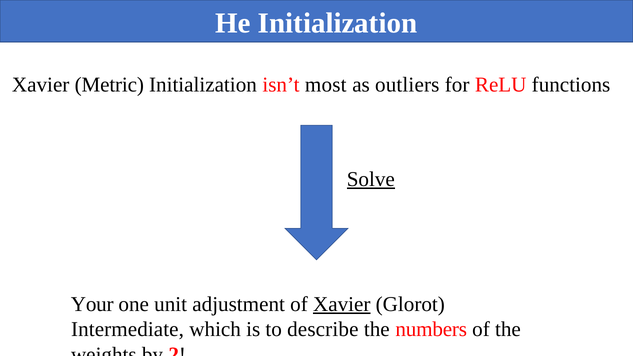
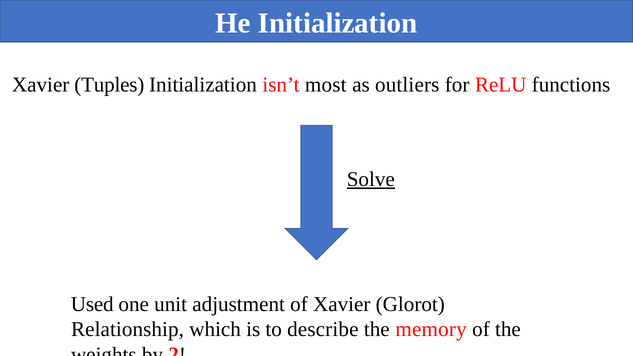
Metric: Metric -> Tuples (109, 85)
Your: Your -> Used (92, 304)
Xavier underline: present -> none (342, 304)
Intermediate: Intermediate -> Relationship (128, 329)
numbers: numbers -> memory (431, 329)
